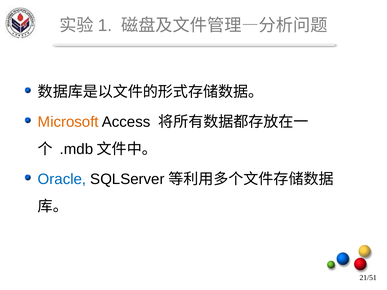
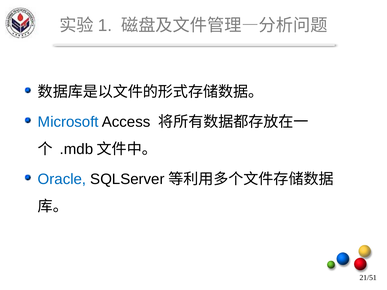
Microsoft colour: orange -> blue (68, 122)
